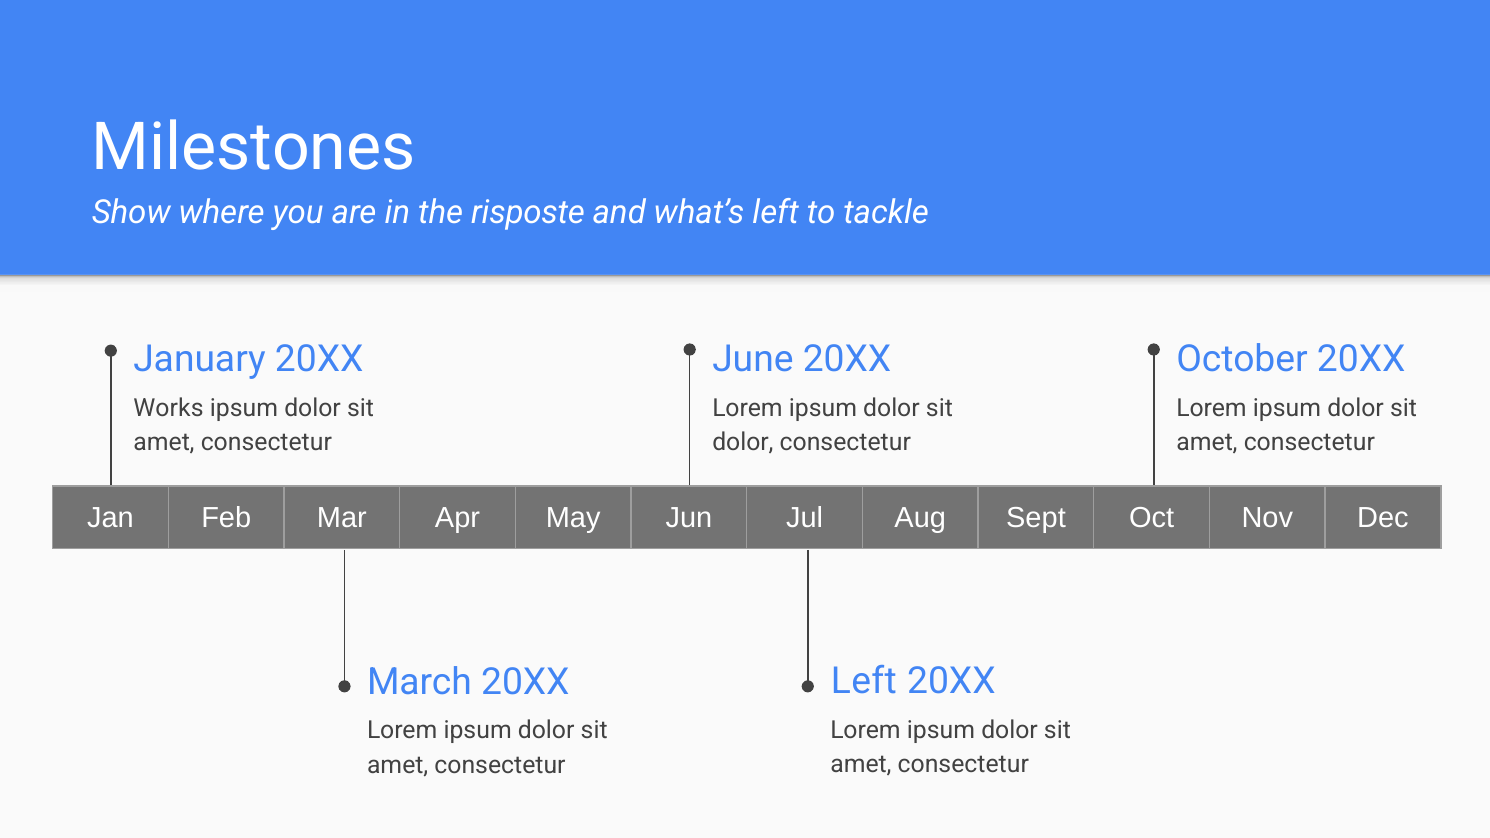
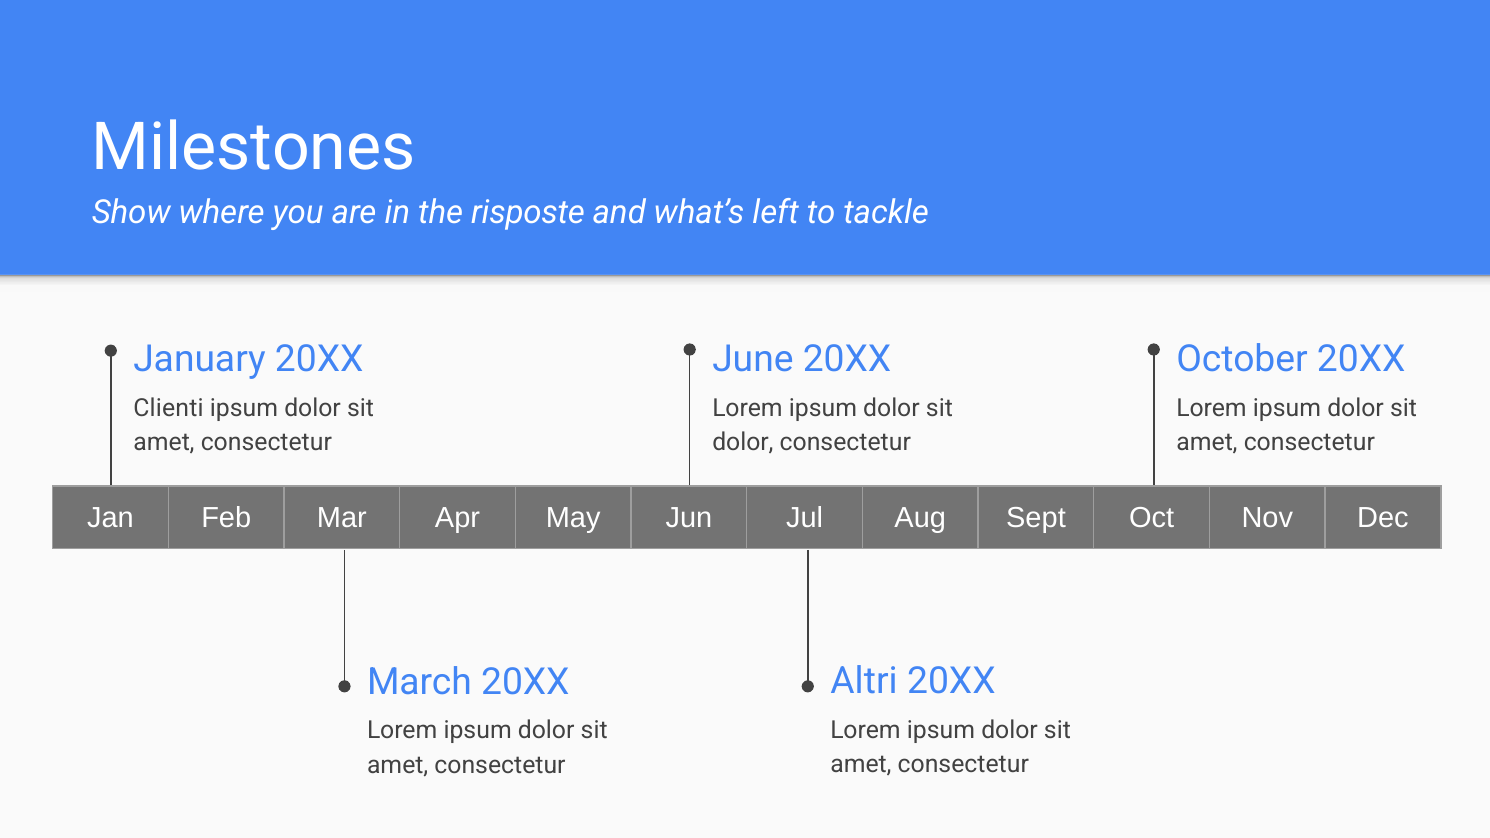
Works: Works -> Clienti (168, 408)
Left: Left -> Altri (864, 682)
